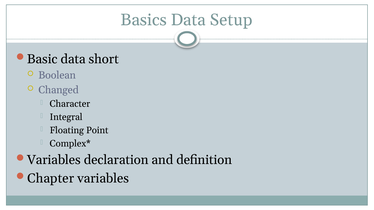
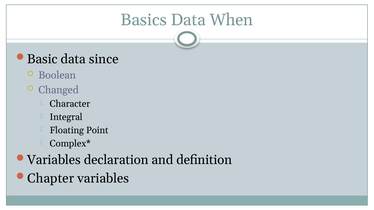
Setup: Setup -> When (231, 20)
short: short -> since (104, 59)
